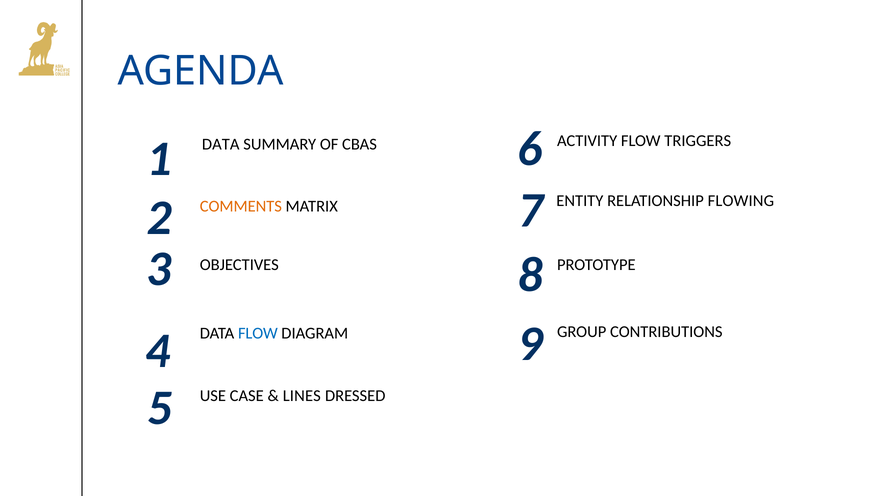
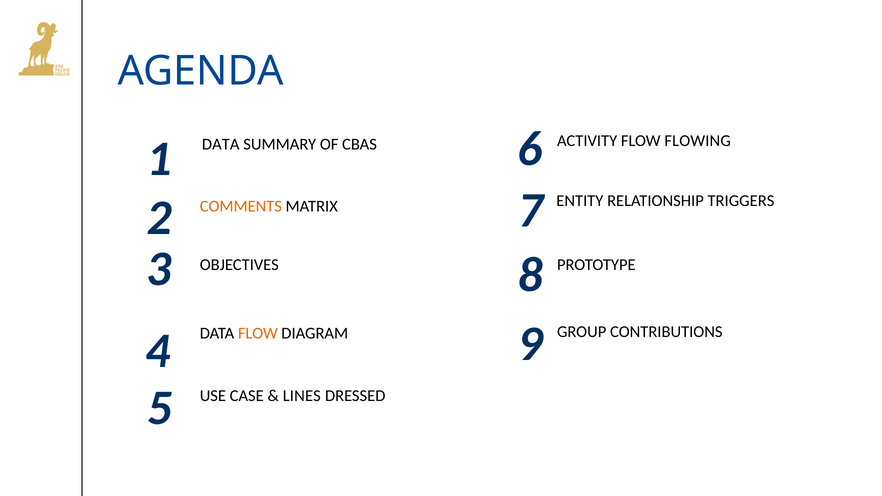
TRIGGERS: TRIGGERS -> FLOWING (698, 141)
FLOWING: FLOWING -> TRIGGERS (741, 201)
FLOW colour: blue -> orange (258, 333)
